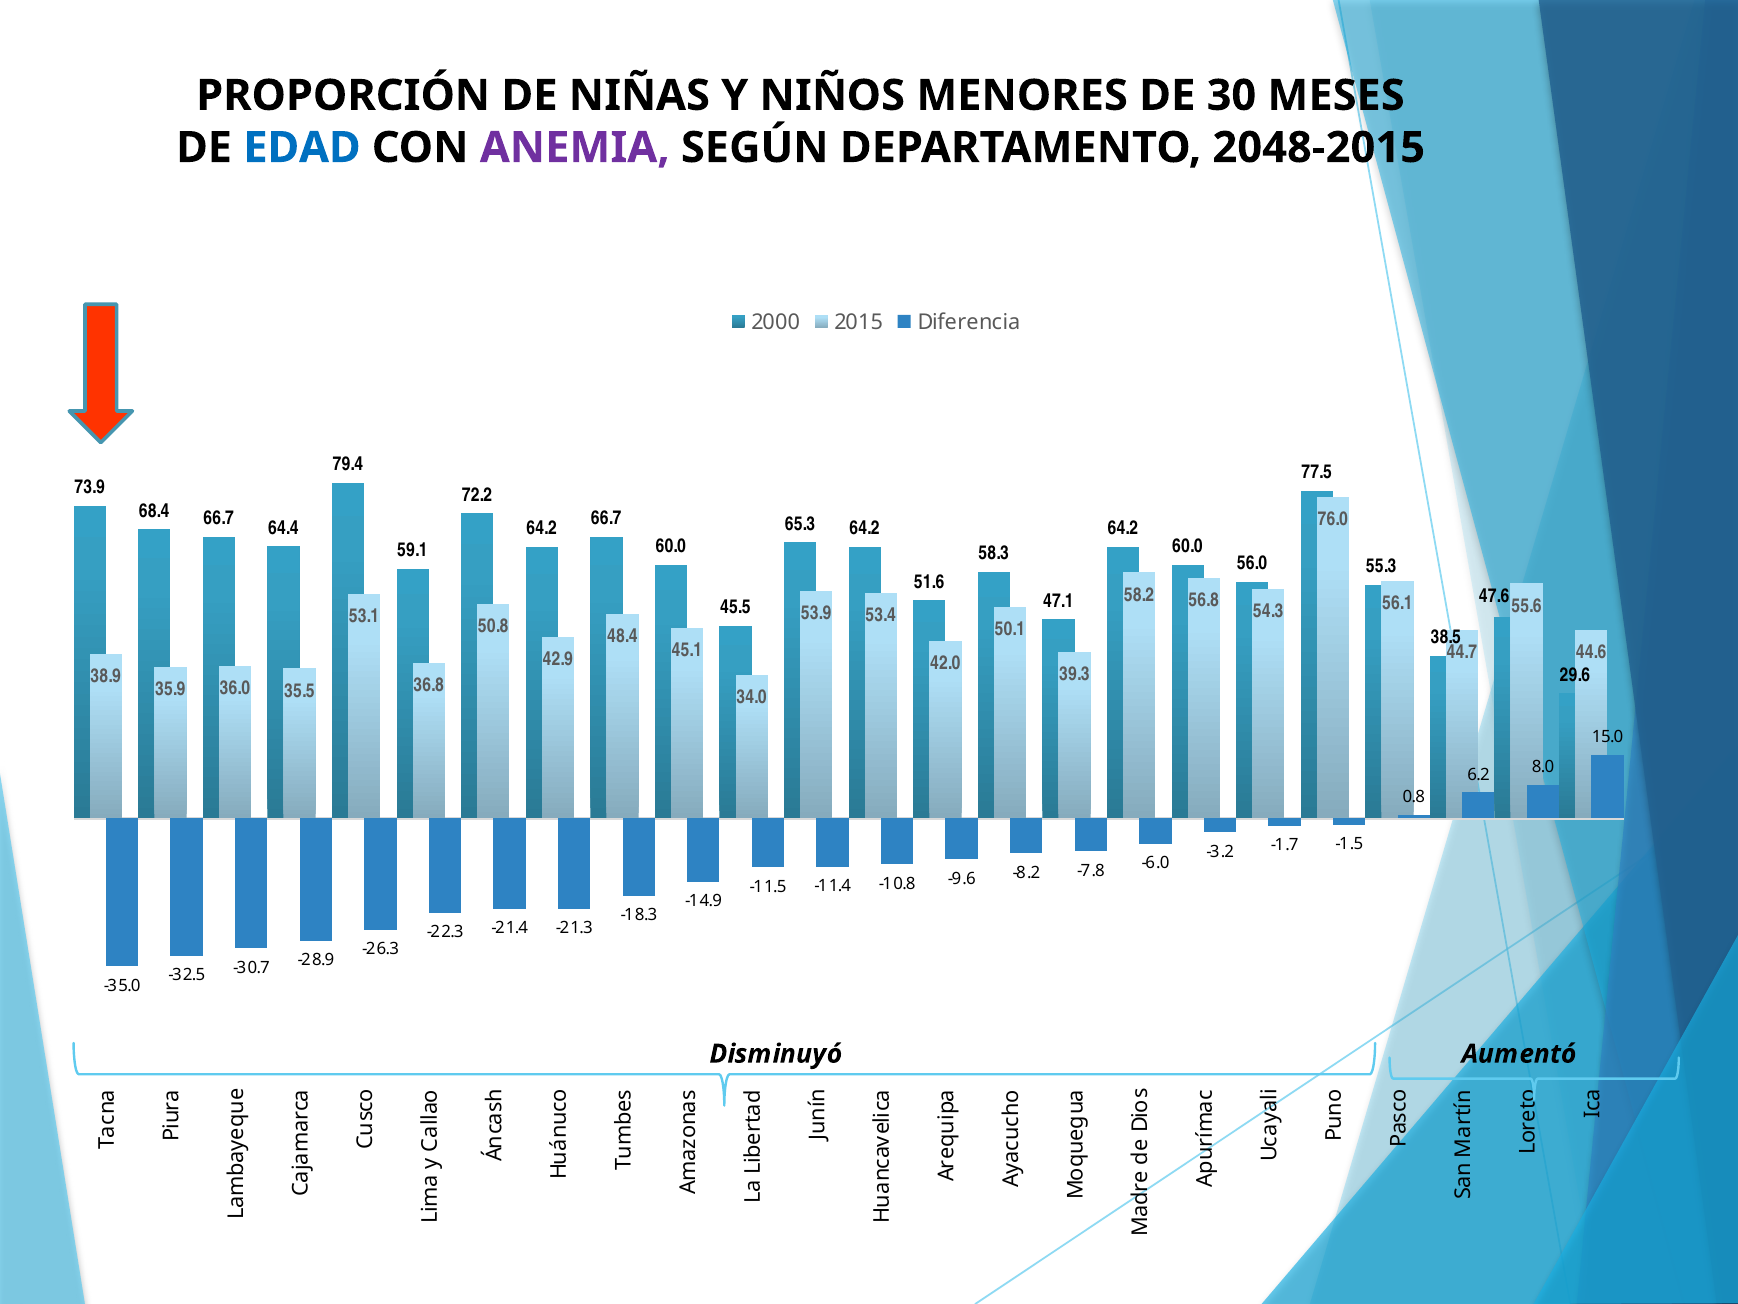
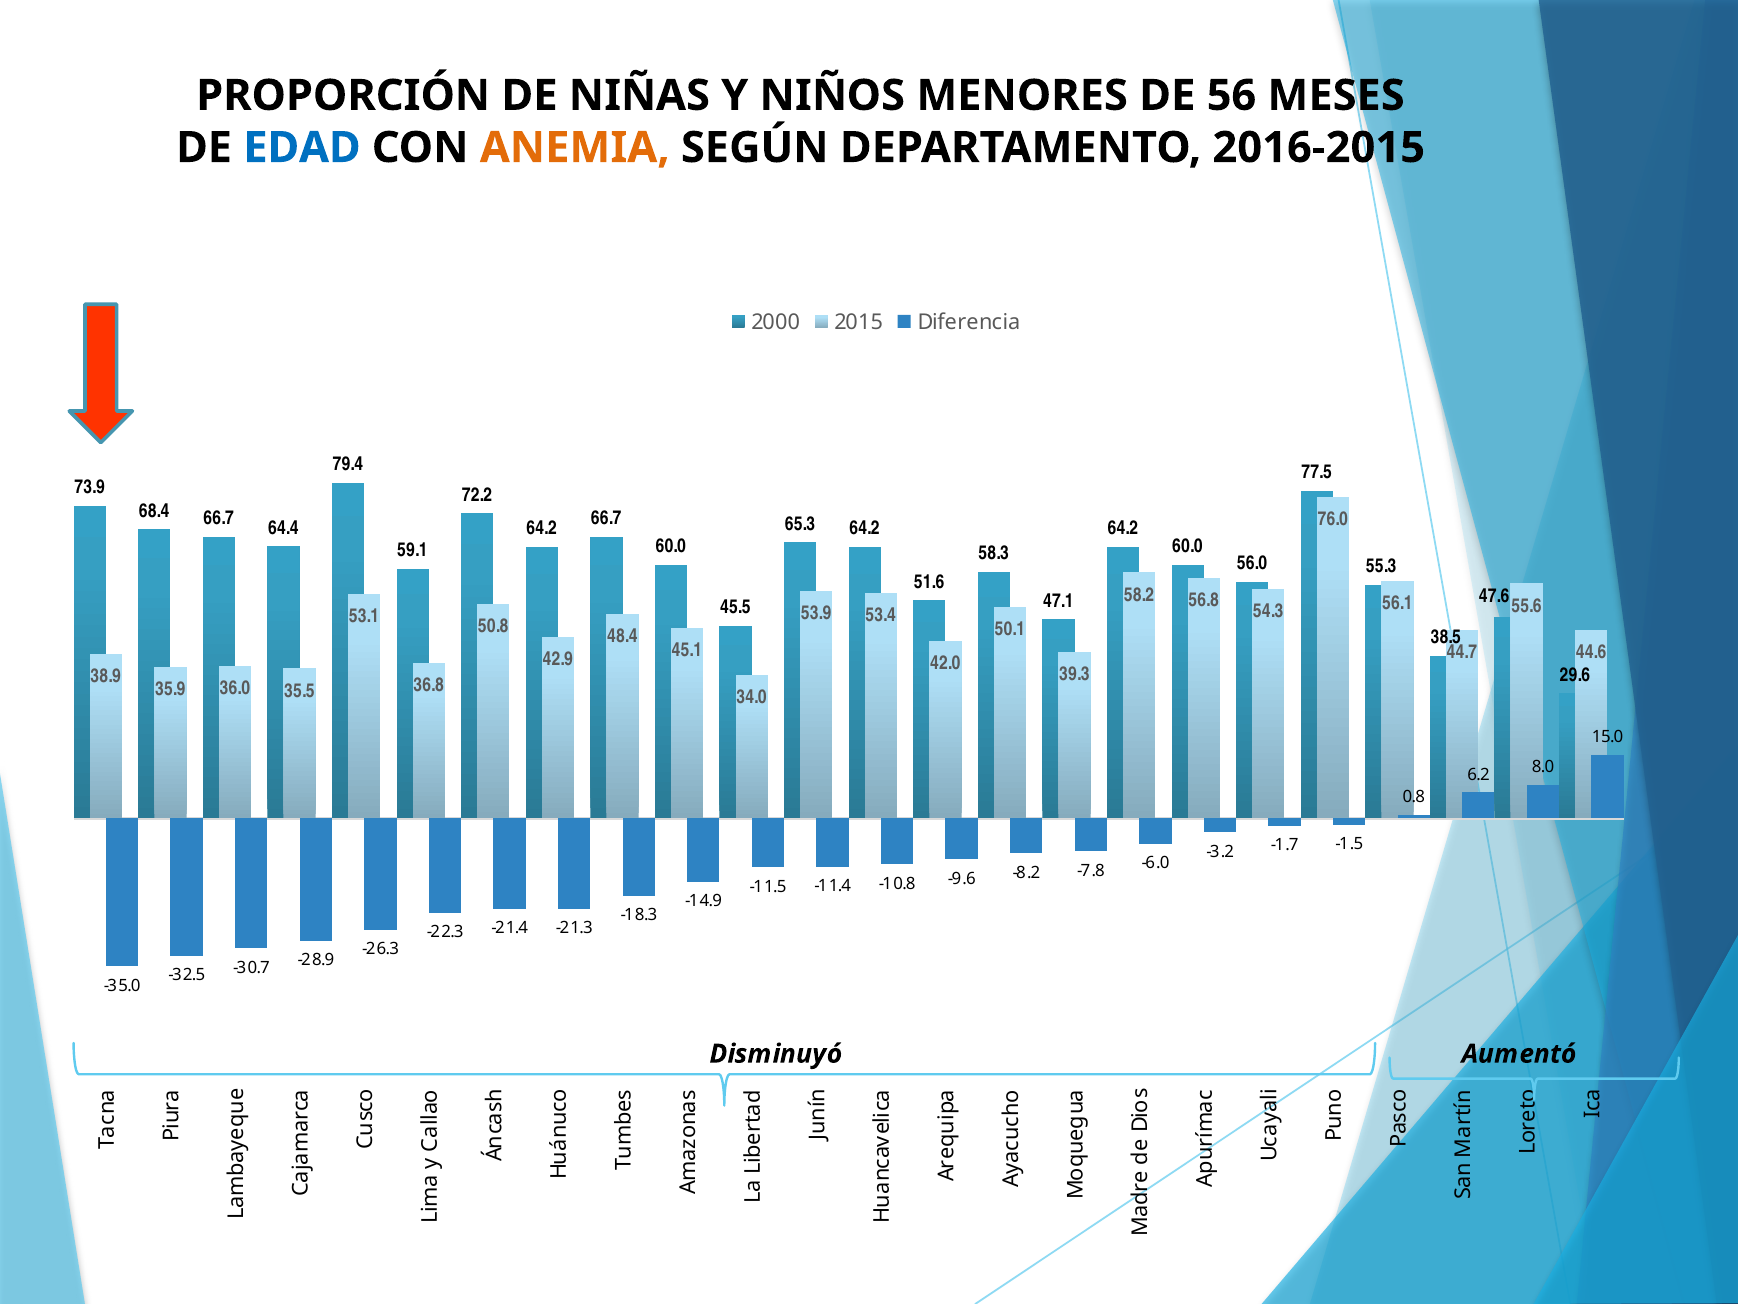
30: 30 -> 56 (1231, 96)
ANEMIA colour: purple -> orange (575, 148)
2048-2015: 2048-2015 -> 2016-2015 (1319, 148)
